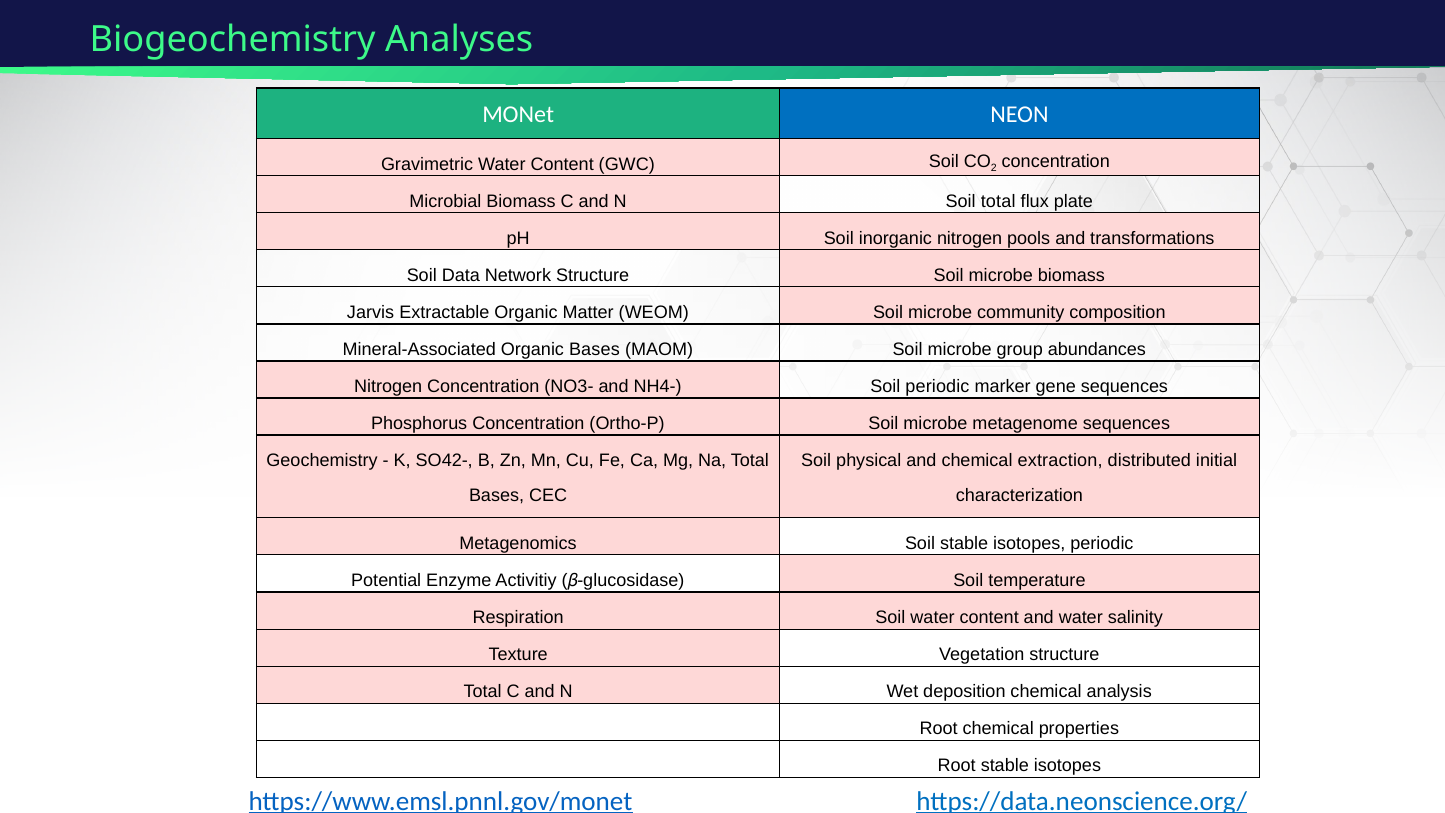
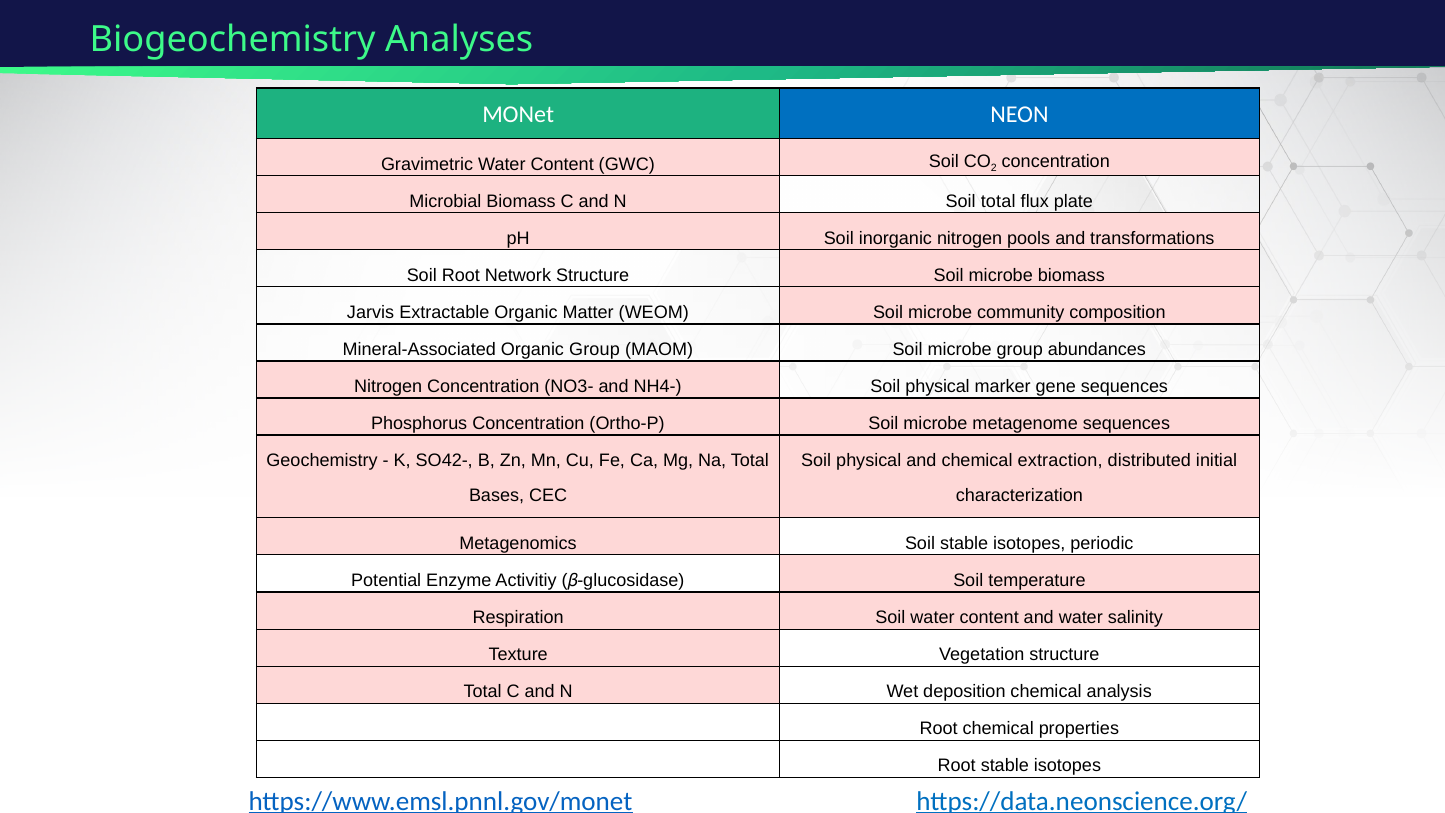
Soil Data: Data -> Root (461, 275)
Organic Bases: Bases -> Group (594, 349)
NH4- Soil periodic: periodic -> physical (938, 386)
